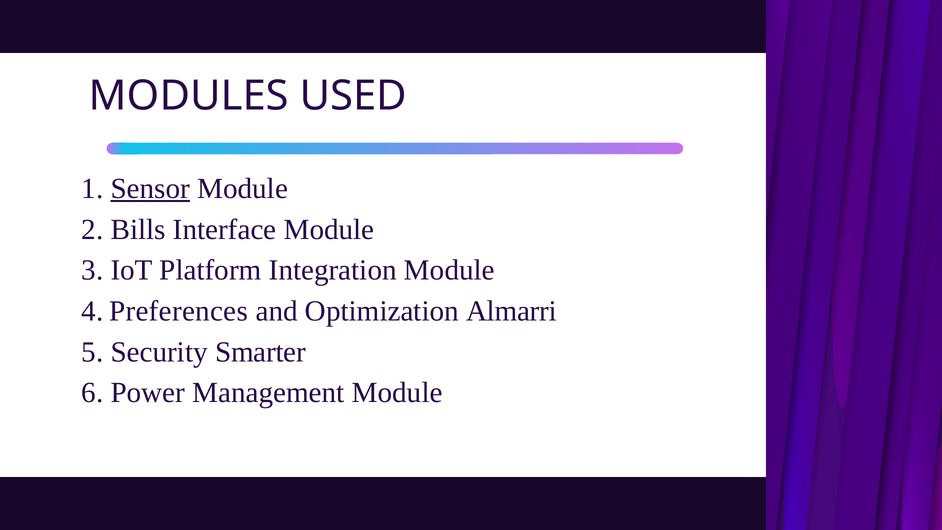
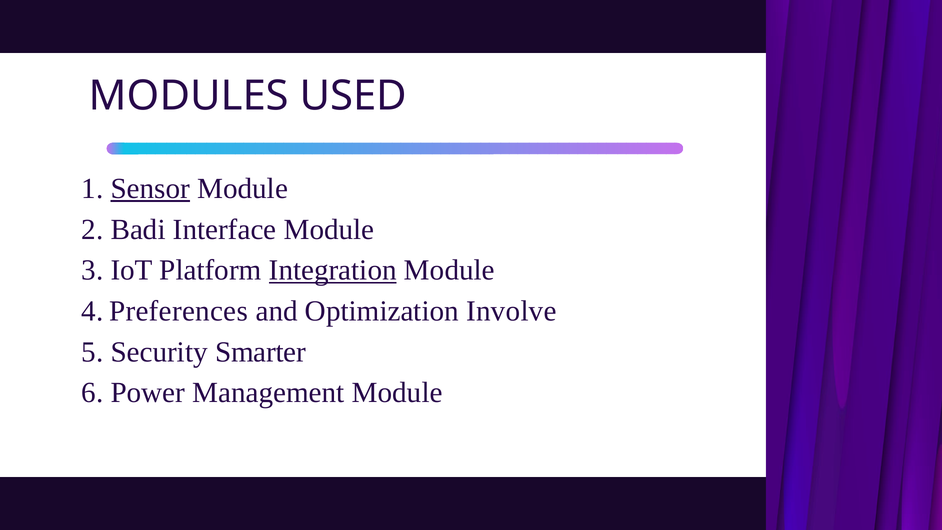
Bills: Bills -> Badi (138, 229)
Integration underline: none -> present (333, 270)
Almarri: Almarri -> Involve (511, 311)
